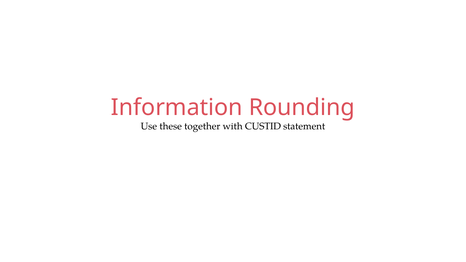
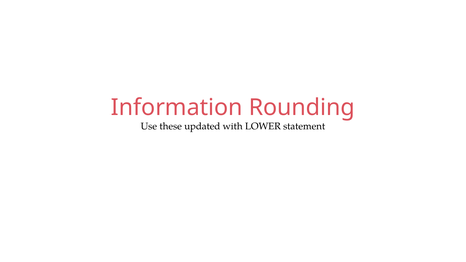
together: together -> updated (202, 126)
CUSTID: CUSTID -> LOWER (263, 126)
